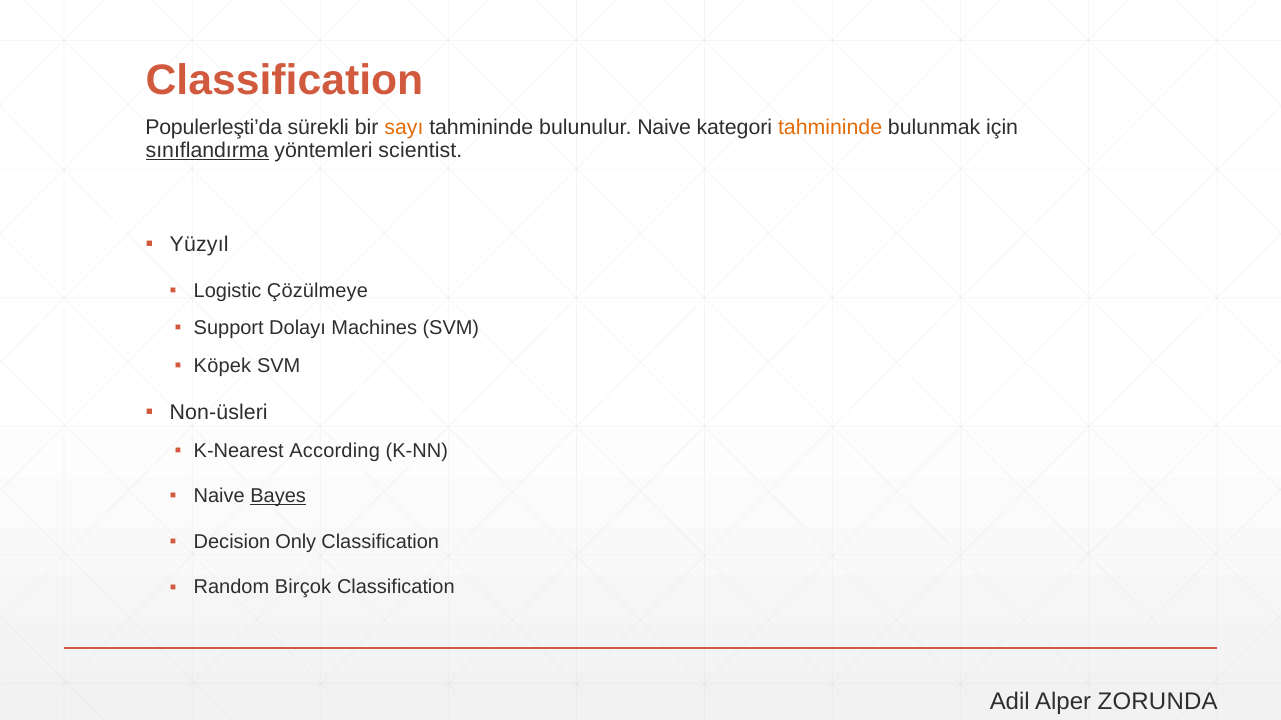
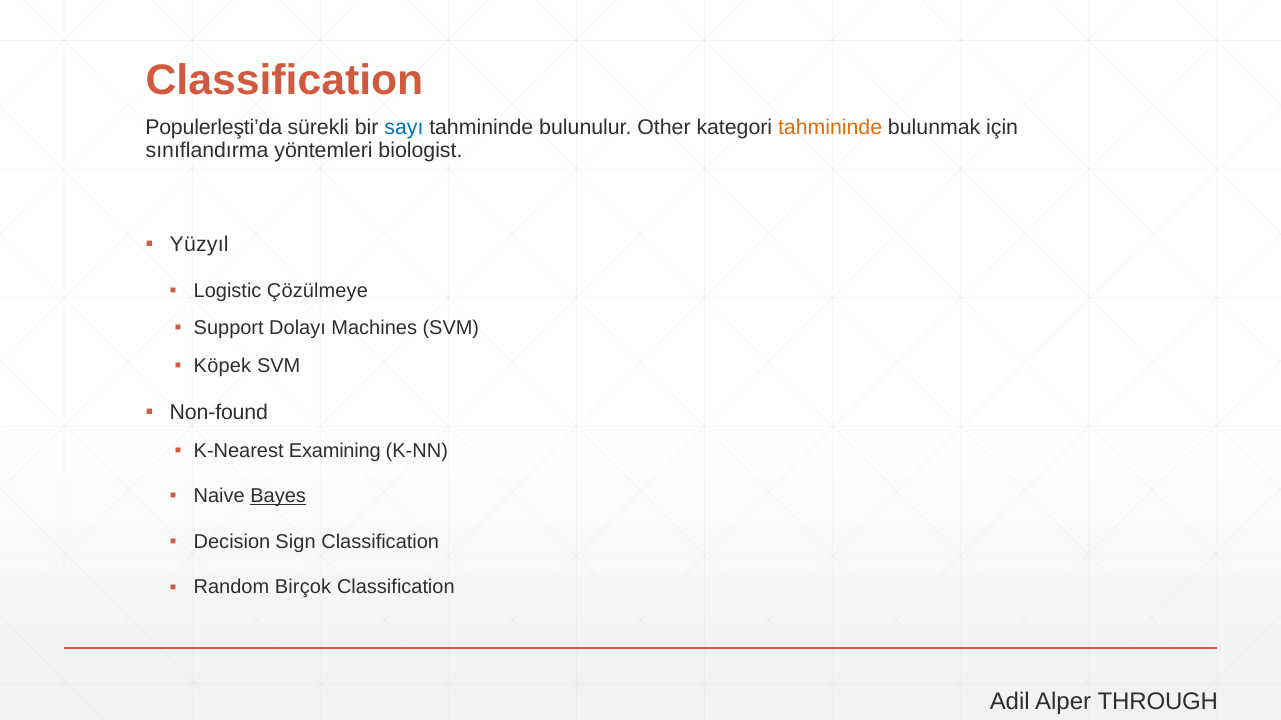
sayı colour: orange -> blue (404, 127)
bulunulur Naive: Naive -> Other (664, 127)
sınıflandırma underline: present -> none (207, 150)
scientist: scientist -> biologist (420, 150)
Non-üsleri: Non-üsleri -> Non-found (219, 413)
According: According -> Examining (335, 451)
Only: Only -> Sign (296, 542)
ZORUNDA: ZORUNDA -> THROUGH (1158, 702)
